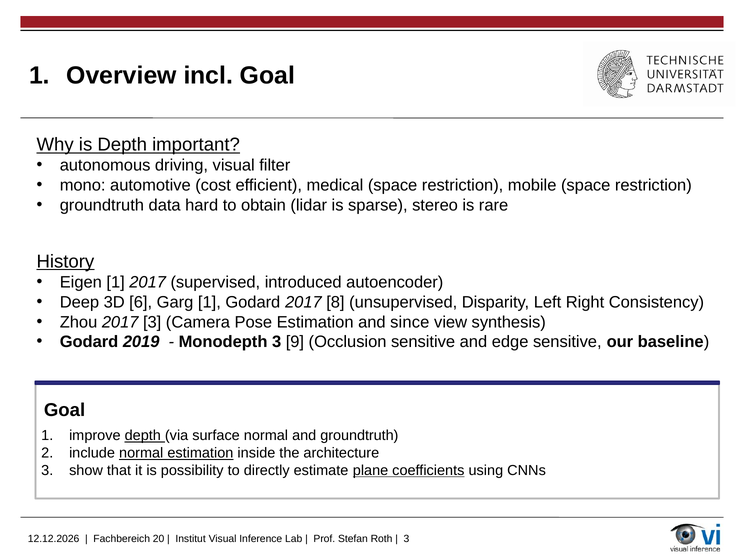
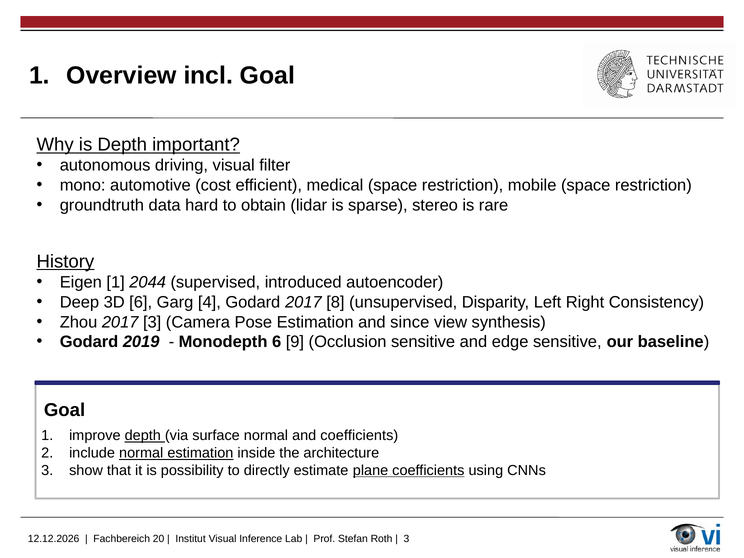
1 2017: 2017 -> 2044 (148, 282)
Garg 1: 1 -> 4 (209, 302)
Monodepth 3: 3 -> 6 (277, 342)
and groundtruth: groundtruth -> coefficients (359, 436)
